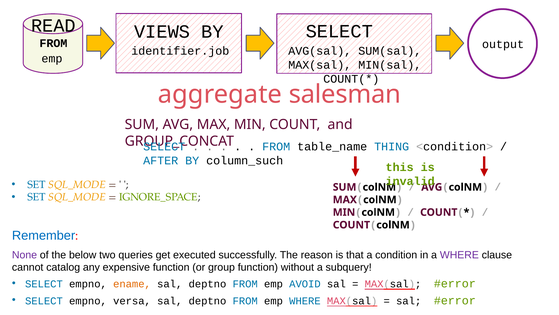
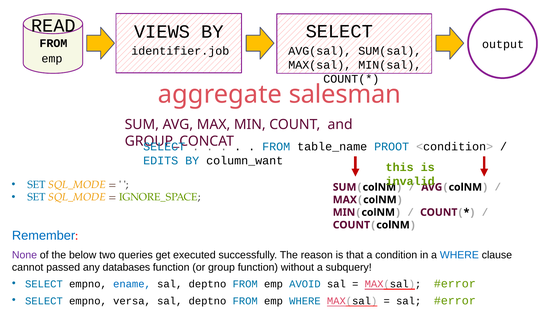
THING: THING -> PROOT (392, 146)
AFTER: AFTER -> EDITS (161, 160)
column_such: column_such -> column_want (245, 160)
WHERE colour: purple -> blue (459, 254)
catalog: catalog -> passed (63, 267)
expensive: expensive -> databases (126, 267)
ename colour: orange -> blue (132, 284)
